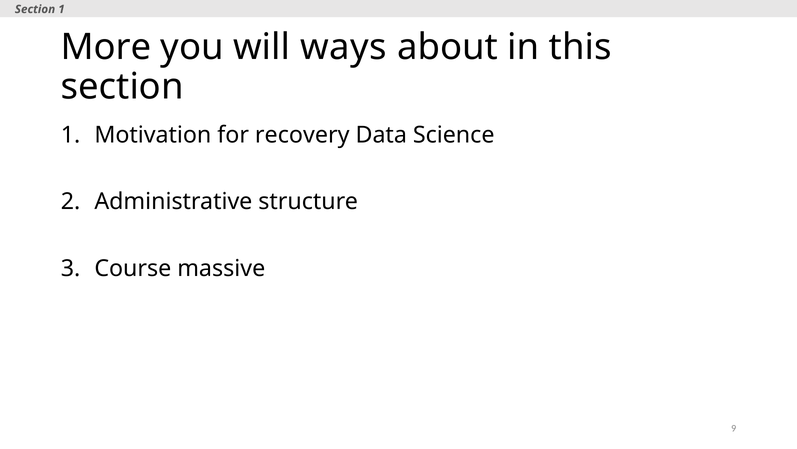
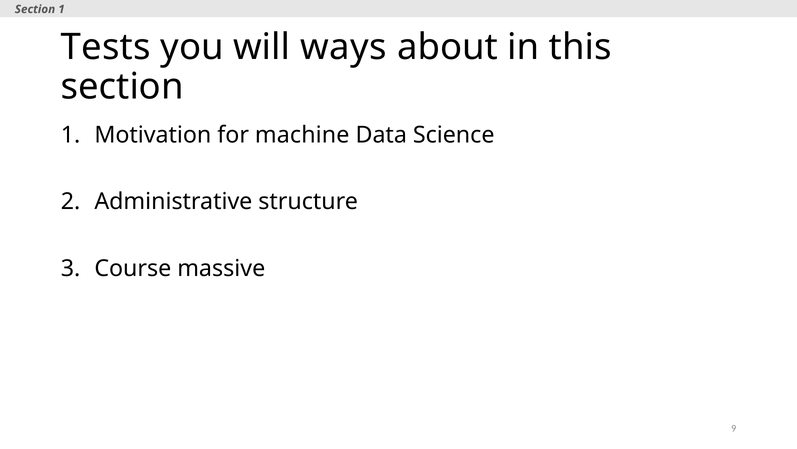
More: More -> Tests (106, 47)
recovery: recovery -> machine (302, 135)
